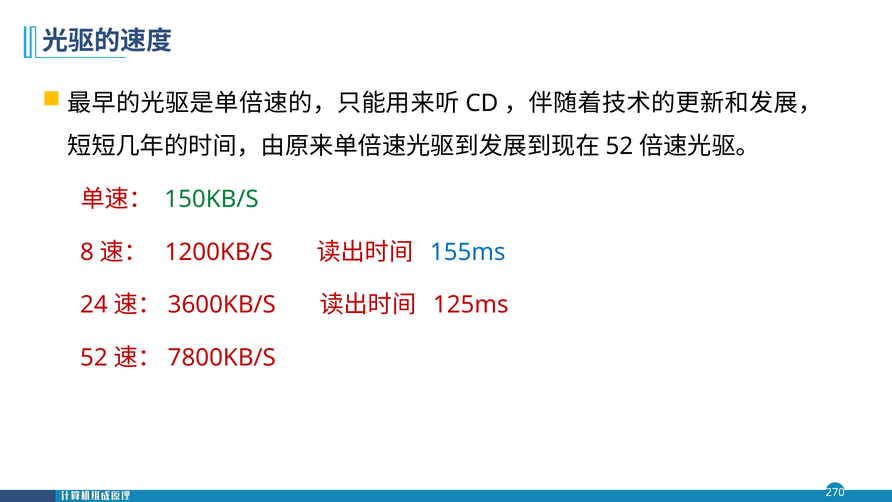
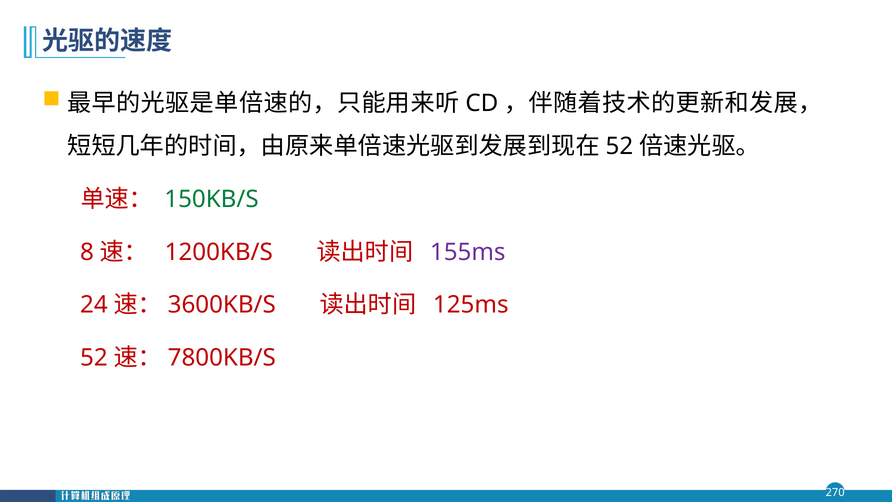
155ms colour: blue -> purple (468, 252)
